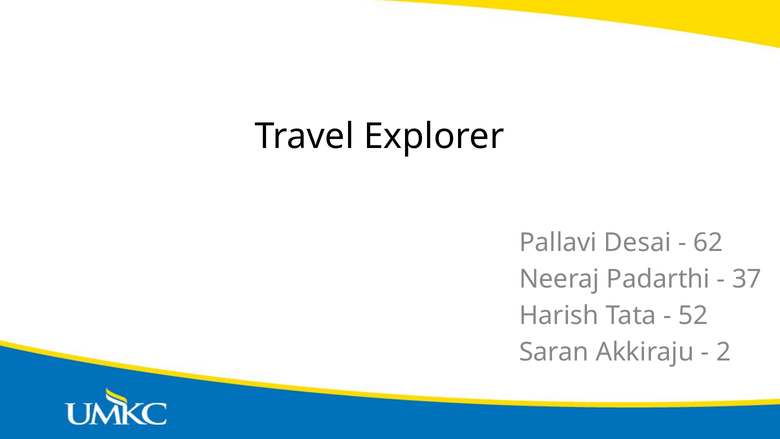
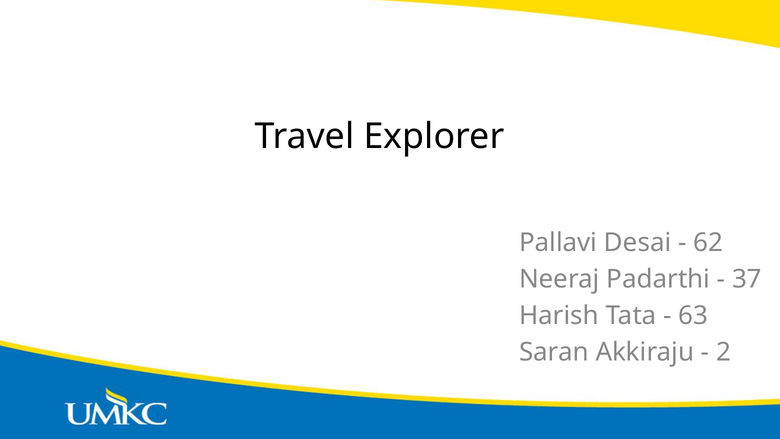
52: 52 -> 63 (693, 316)
